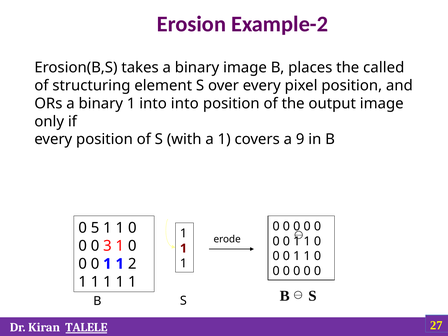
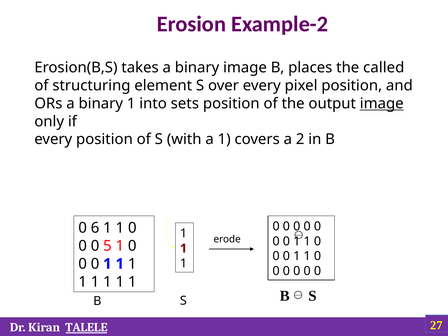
into into: into -> sets (185, 104)
image underline: none -> present (382, 104)
9: 9 -> 2 (300, 139)
5: 5 -> 6 (95, 228)
3: 3 -> 5 (107, 246)
0 1 1 2: 2 -> 1 (132, 264)
